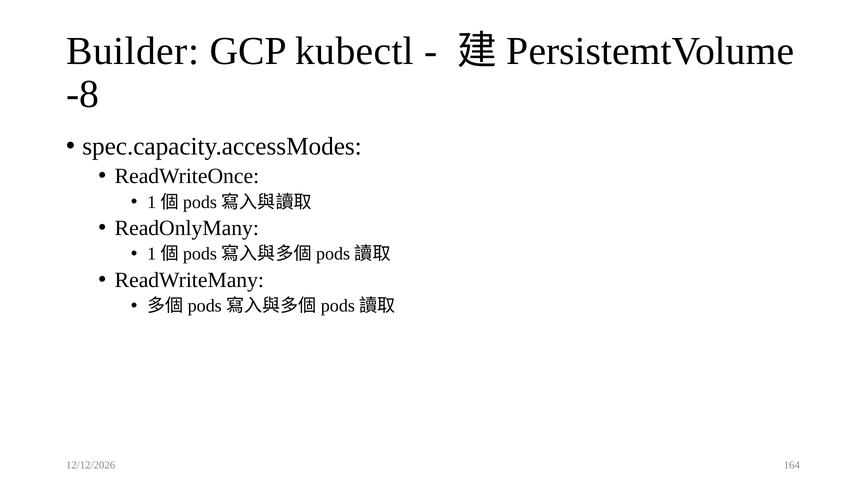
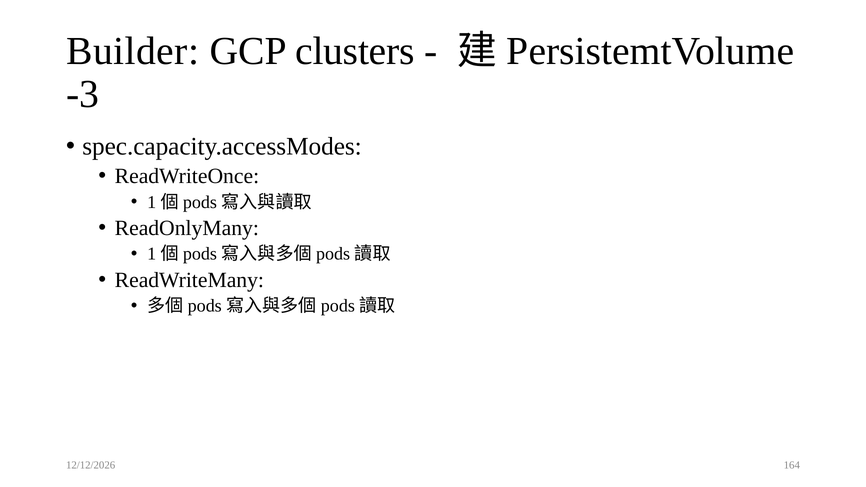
kubectl: kubectl -> clusters (355, 51)
-8: -8 -> -3 (83, 94)
